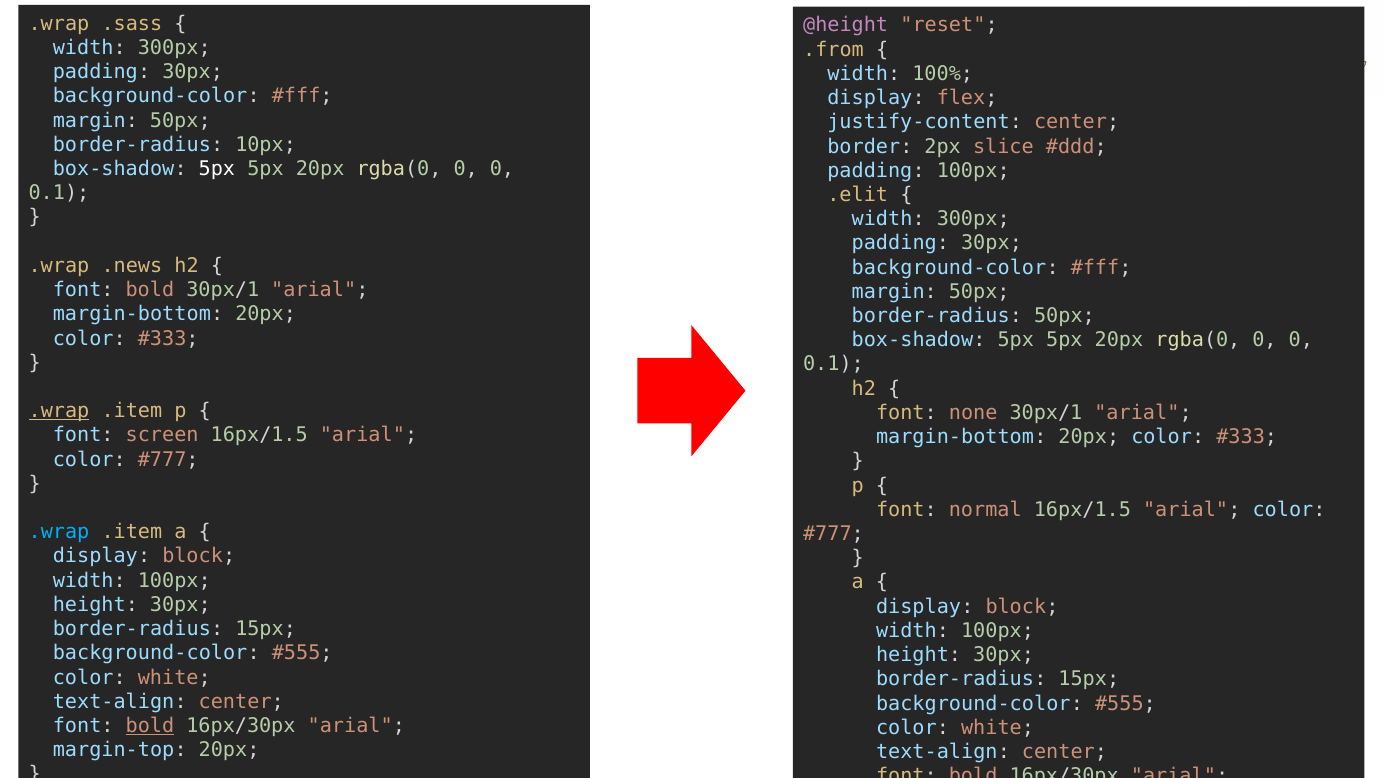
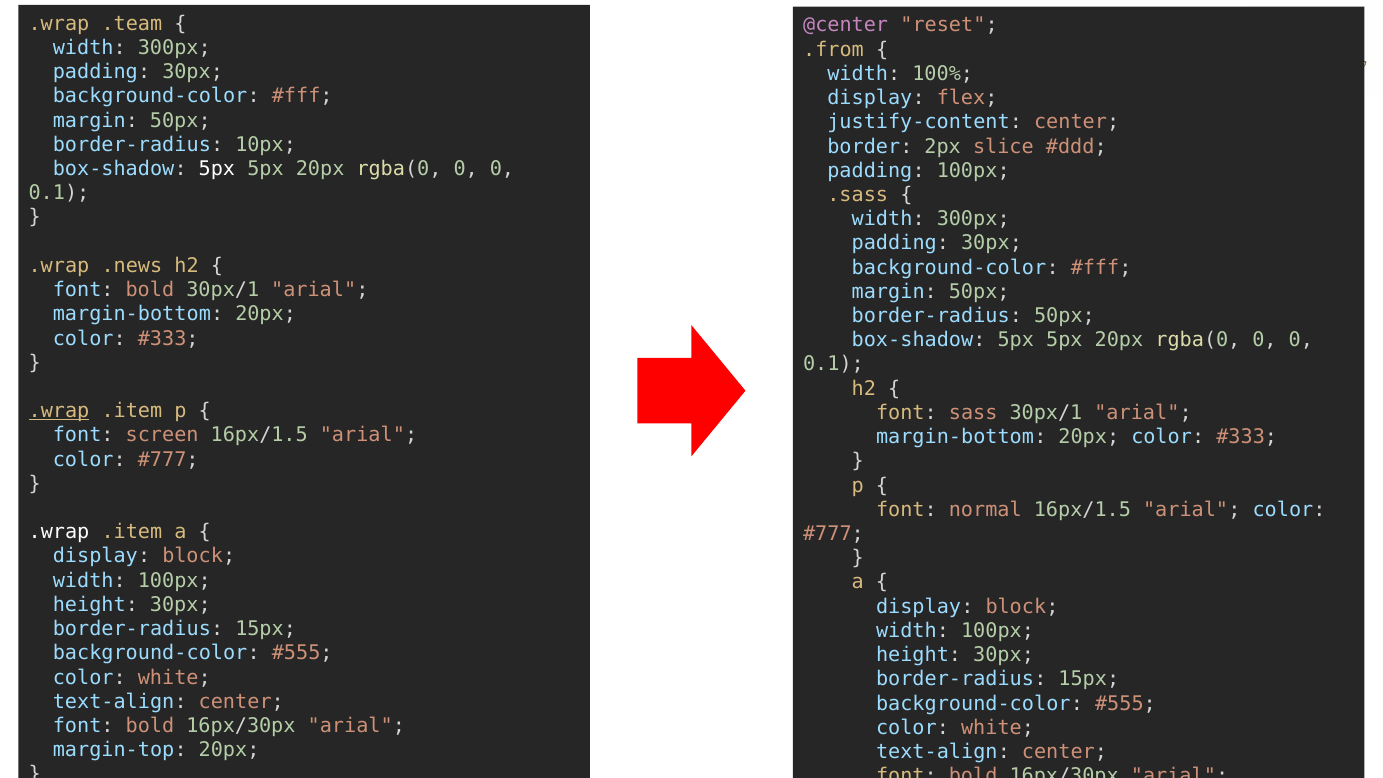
.sass: .sass -> .team (132, 24)
@height: @height -> @center (846, 25)
.elit: .elit -> .sass (858, 195)
none: none -> sass (973, 413)
.wrap colour: light blue -> white (59, 532)
bold underline: present -> none (150, 726)
